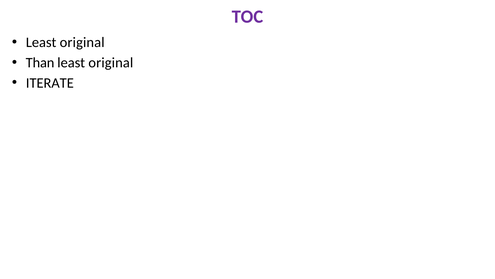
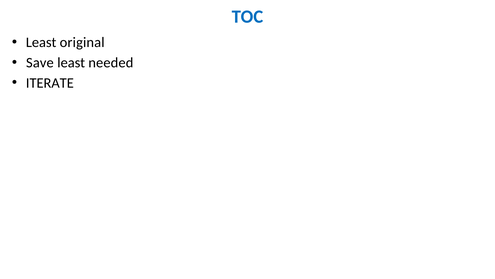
TOC colour: purple -> blue (248, 17)
Than: Than -> Save (40, 63)
original: original -> needed (111, 63)
